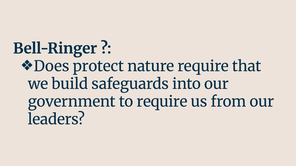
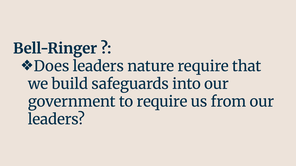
Does protect: protect -> leaders (98, 67)
